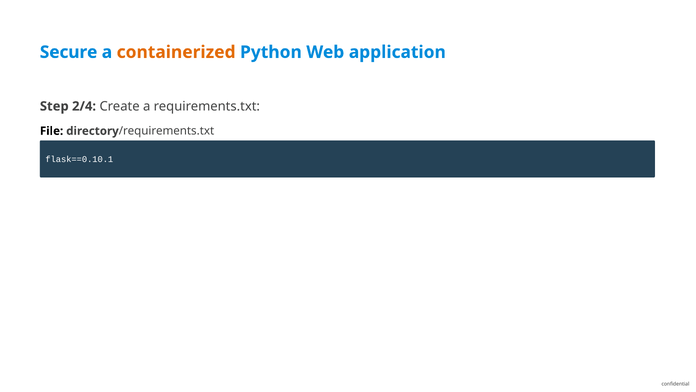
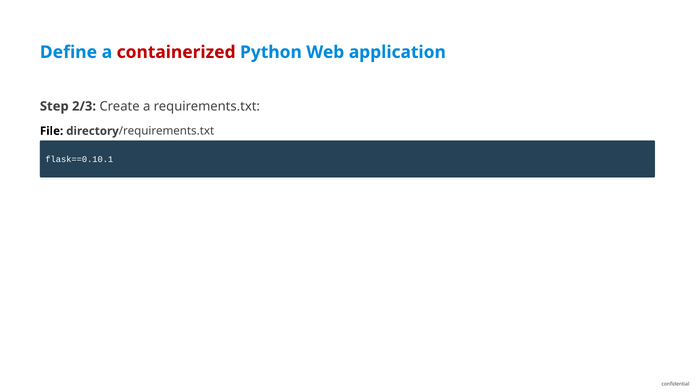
Secure: Secure -> Define (68, 52)
containerized colour: orange -> red (176, 52)
2/4: 2/4 -> 2/3 (84, 106)
